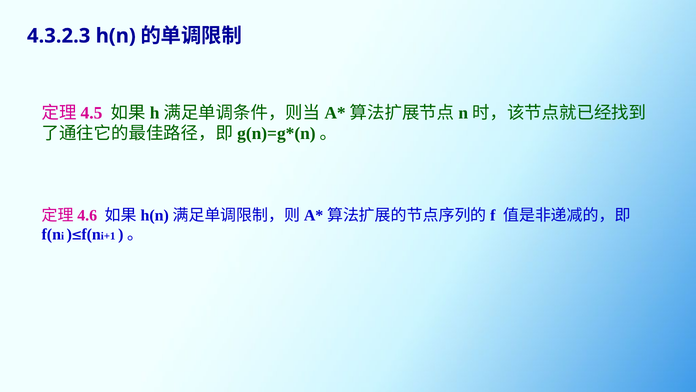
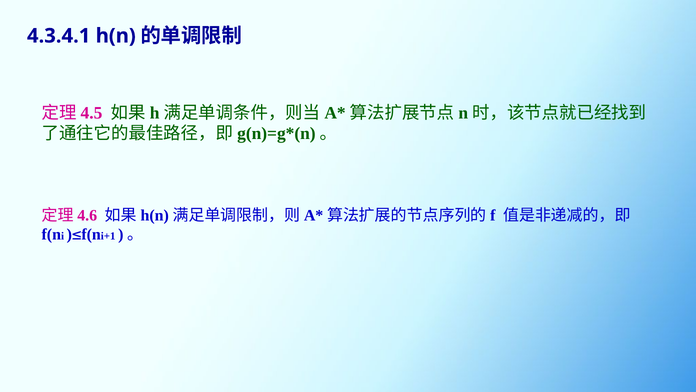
4.3.2.3: 4.3.2.3 -> 4.3.4.1 (59, 36)
